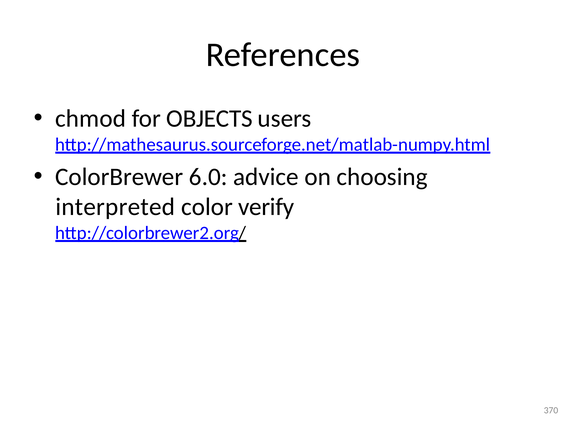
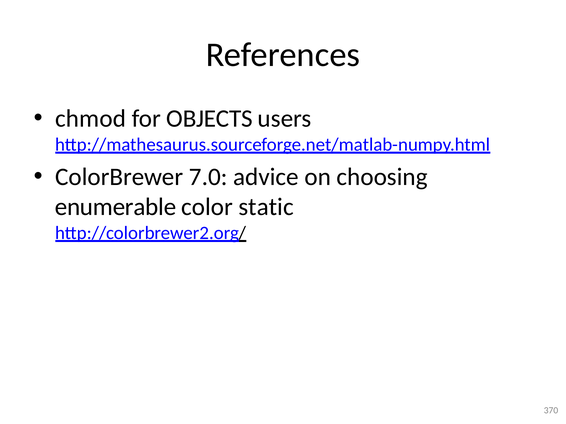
6.0: 6.0 -> 7.0 (208, 177)
interpreted: interpreted -> enumerable (116, 207)
verify: verify -> static (266, 207)
